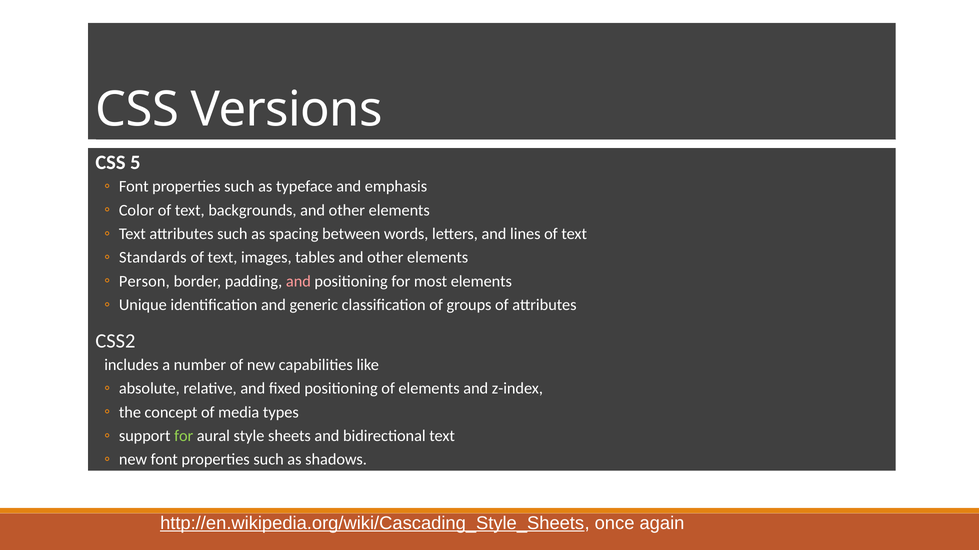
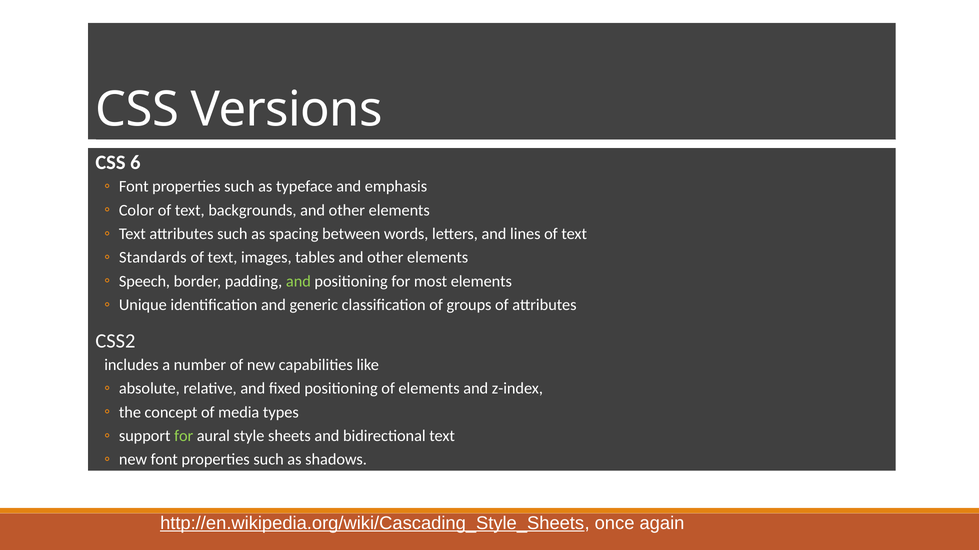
5: 5 -> 6 (135, 163)
Person: Person -> Speech (144, 282)
and colour: pink -> light green (298, 282)
